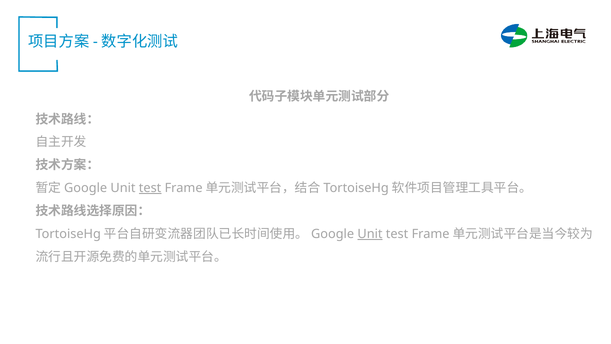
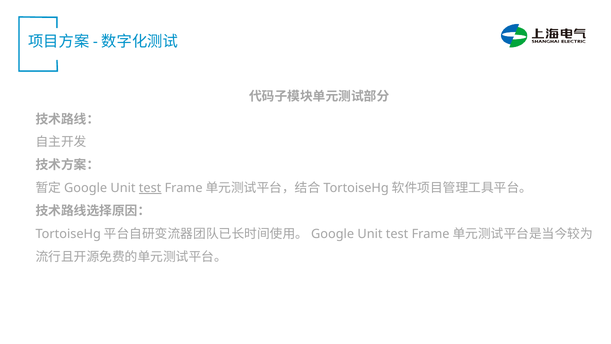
Unit underline: present -> none (370, 234)
